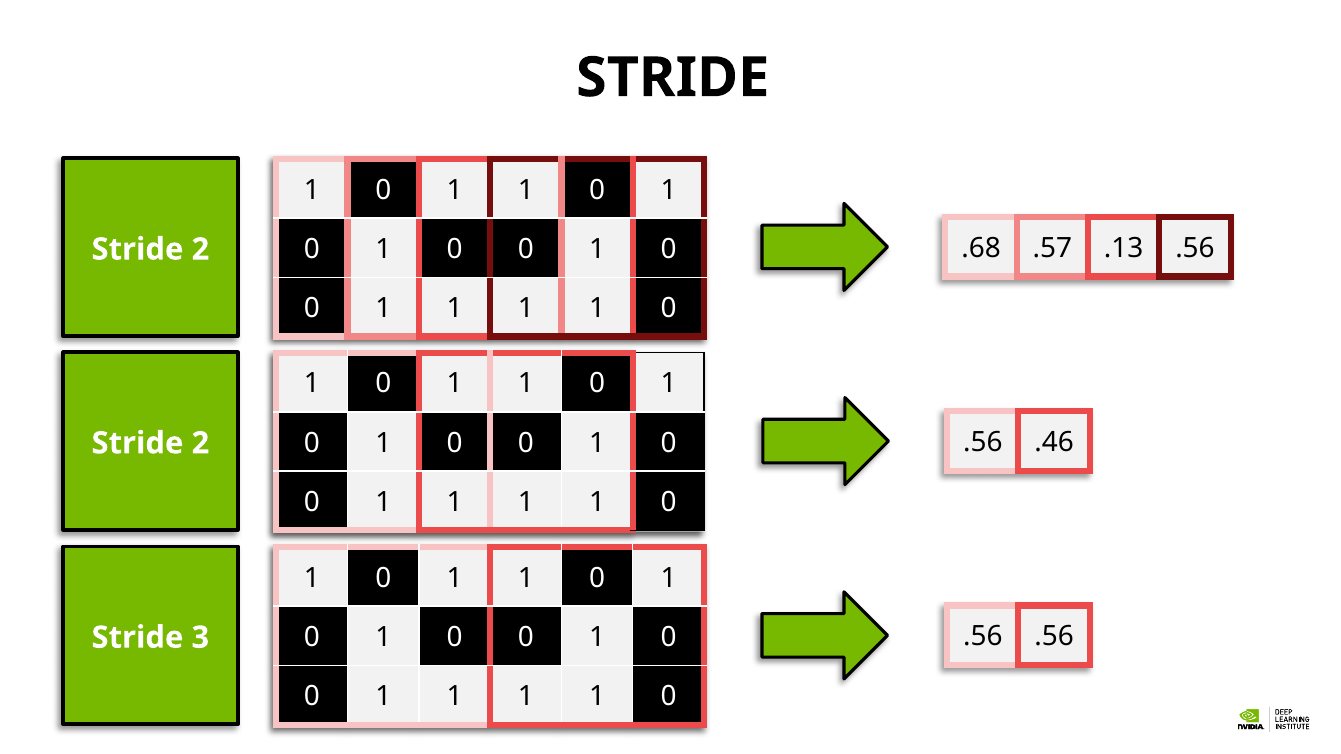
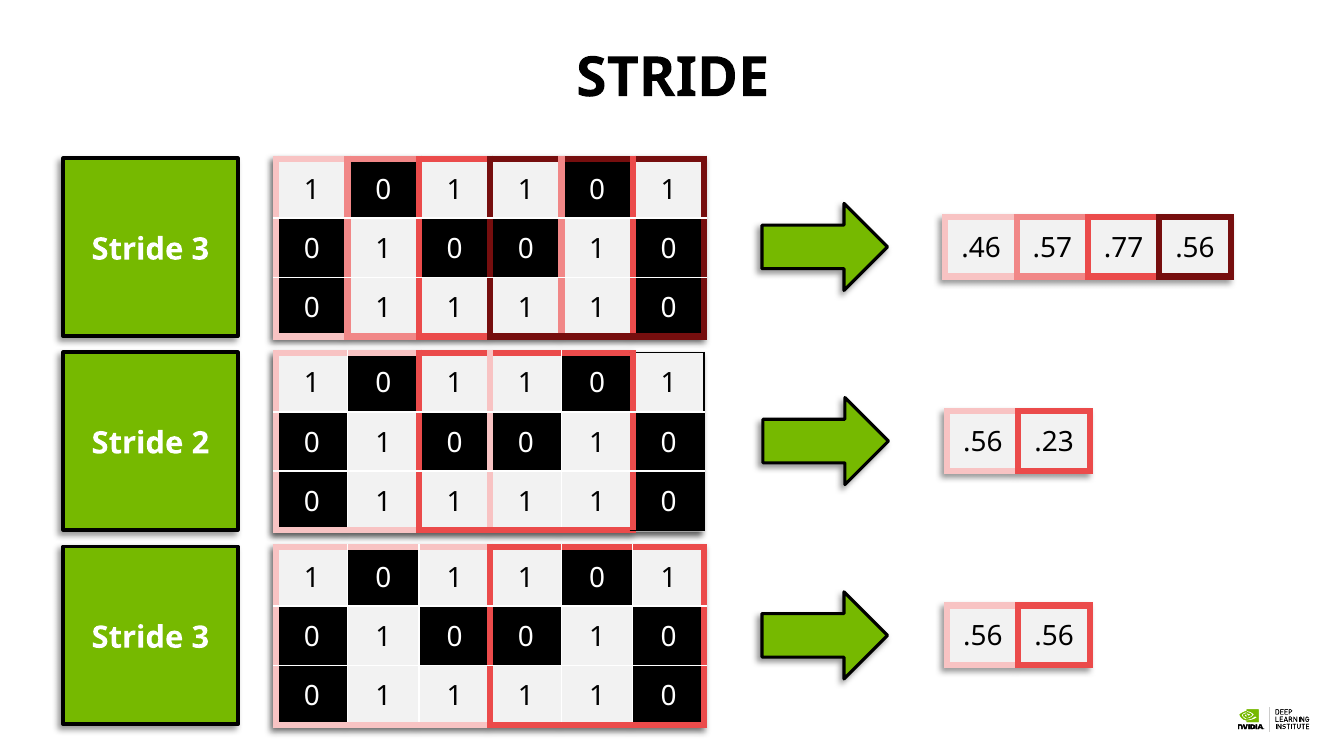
.68: .68 -> .46 (981, 249)
.13: .13 -> .77 (1124, 249)
2: 2 -> 3 (200, 249)
.46: .46 -> .23 (1054, 443)
